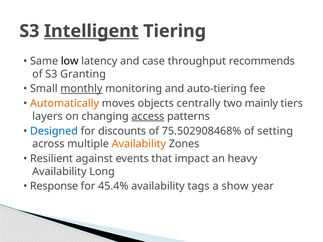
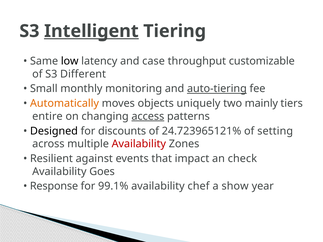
recommends: recommends -> customizable (262, 61)
Granting: Granting -> Different (83, 74)
monthly underline: present -> none (81, 89)
auto-tiering underline: none -> present (217, 89)
centrally: centrally -> uniquely (199, 103)
layers: layers -> entire (47, 116)
Designed colour: blue -> black (54, 131)
75.502908468%: 75.502908468% -> 24.723965121% (202, 131)
Availability colour: orange -> red (139, 144)
heavy: heavy -> check (242, 159)
Long: Long -> Goes (102, 172)
45.4%: 45.4% -> 99.1% (113, 186)
tags: tags -> chef (199, 186)
